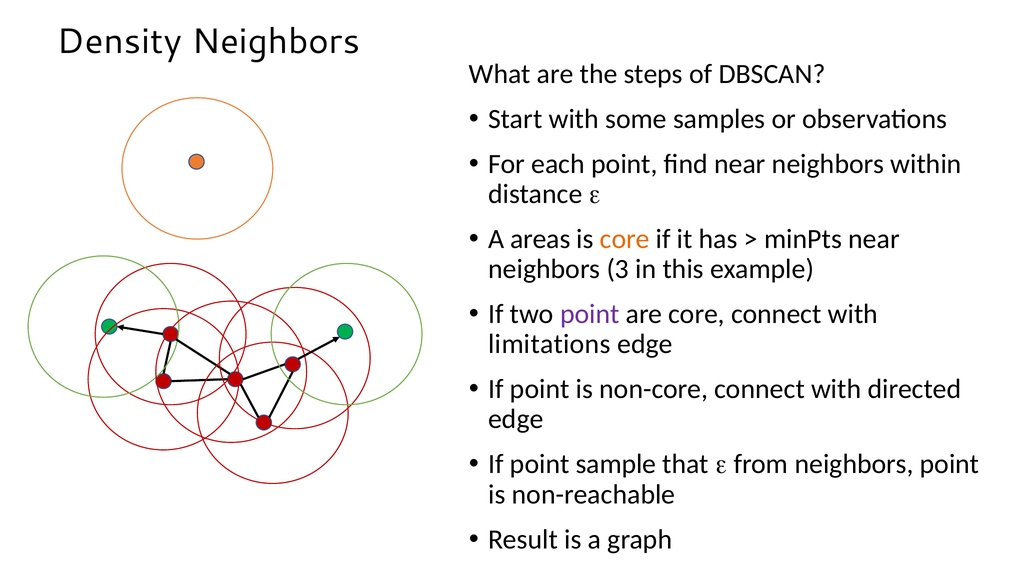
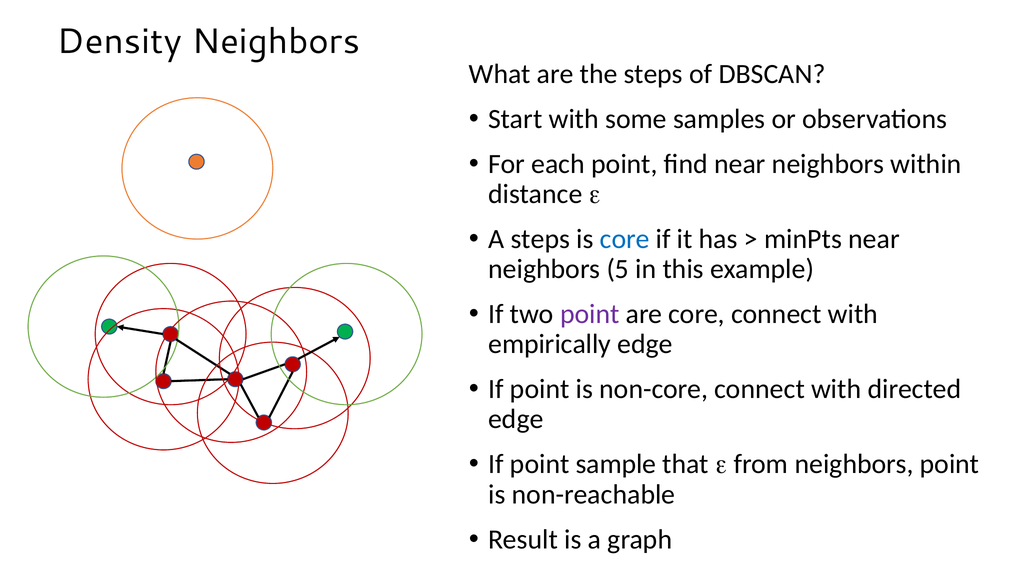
A areas: areas -> steps (540, 239)
core colour: orange -> blue (625, 239)
3: 3 -> 5 (618, 269)
limitations: limitations -> empirically (550, 344)
